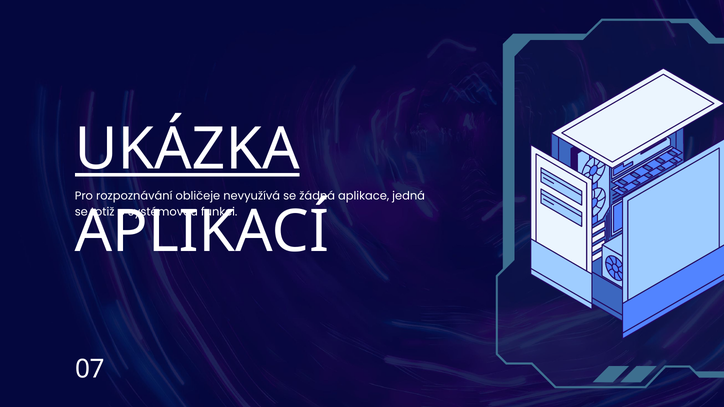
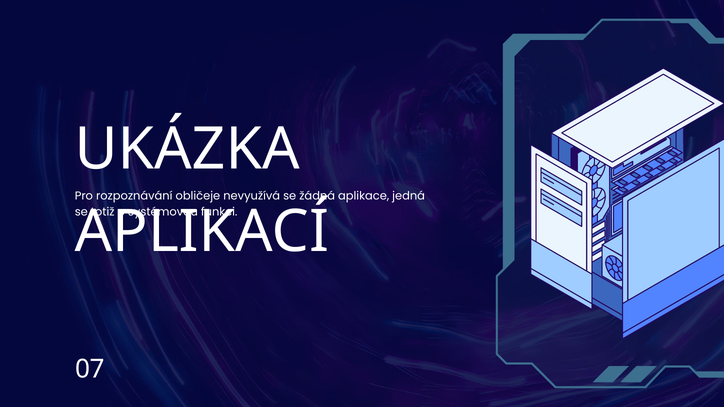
UKÁZKA underline: present -> none (187, 149)
